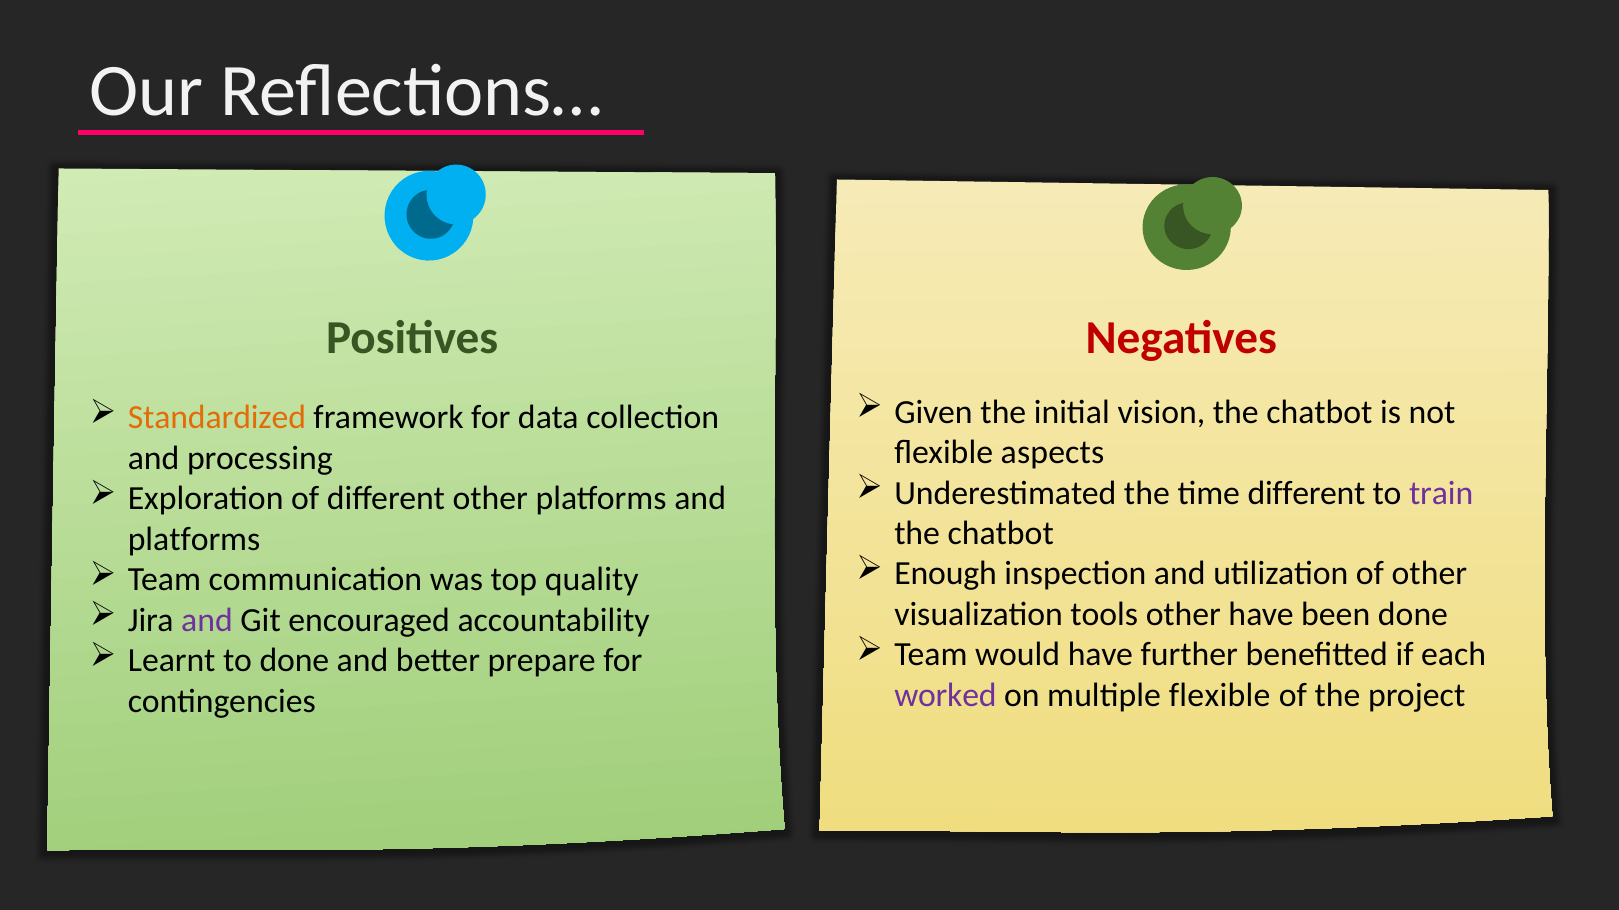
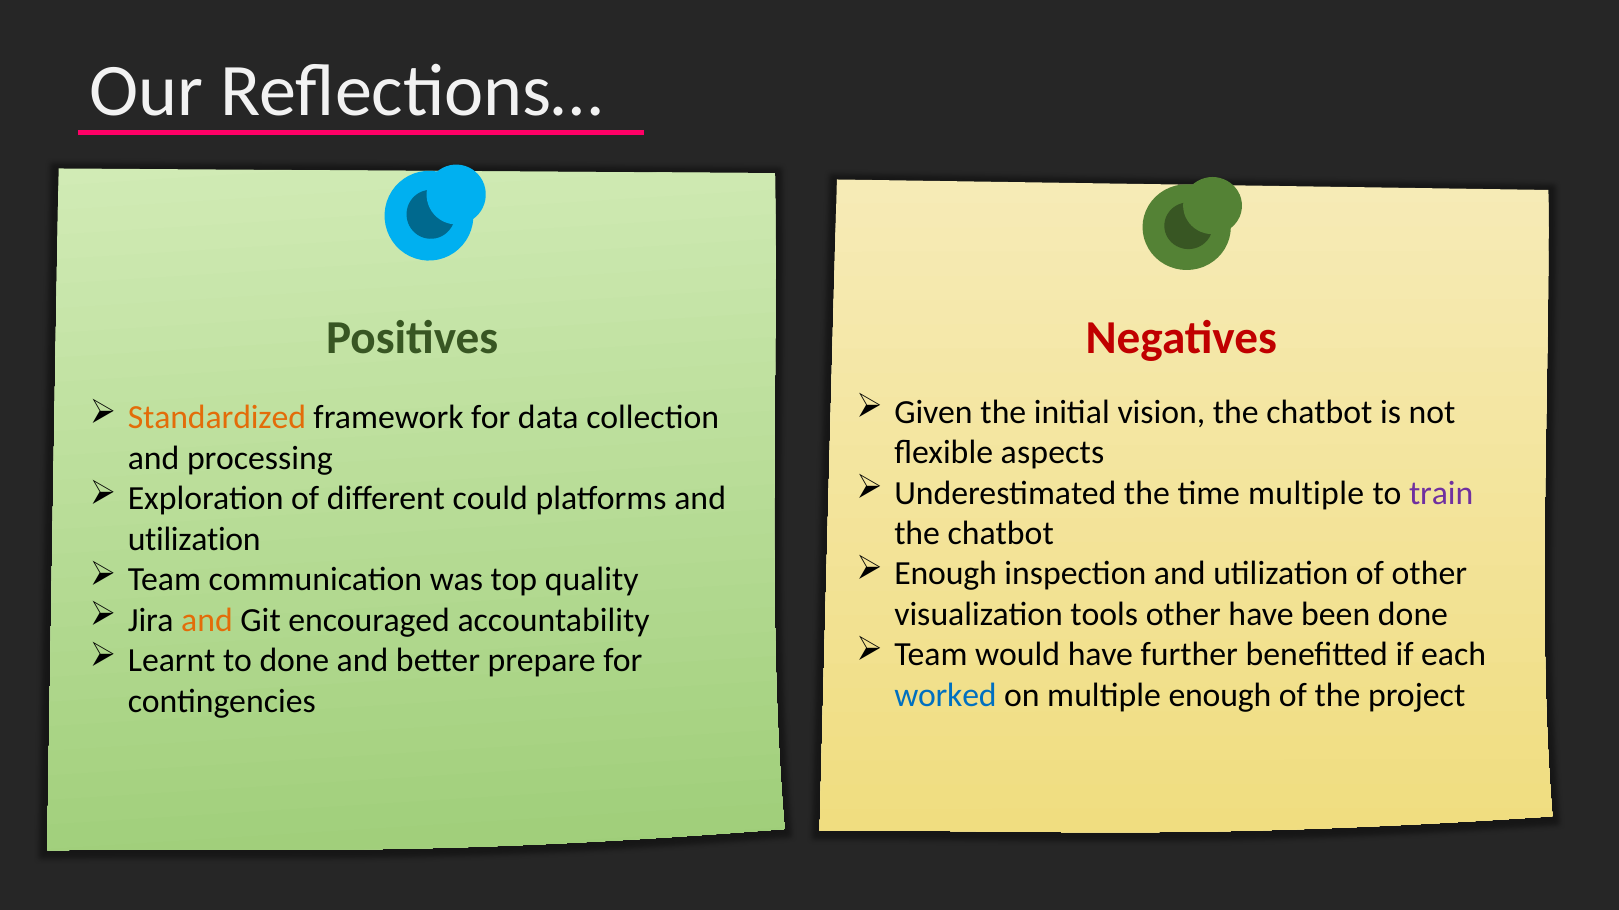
time different: different -> multiple (1306, 493)
different other: other -> could (490, 499)
platforms: platforms -> utilization (194, 540)
and colour: purple -> orange (207, 621)
worked colour: purple -> blue (945, 696)
multiple flexible: flexible -> enough (1220, 696)
